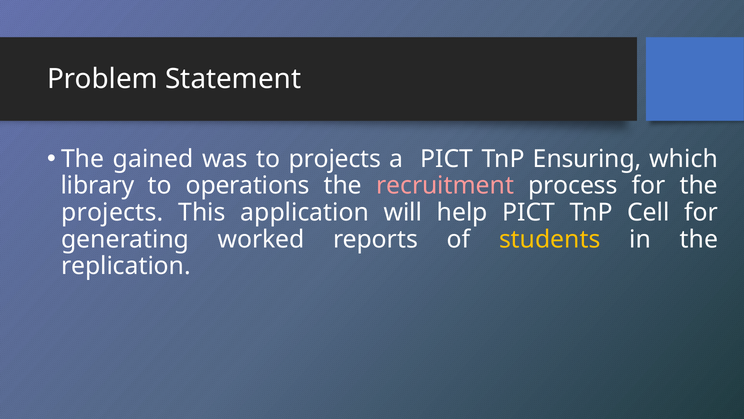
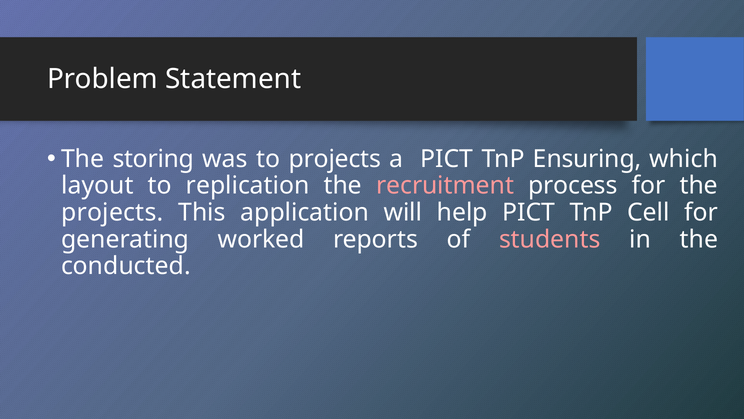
gained: gained -> storing (153, 159)
library: library -> layout (97, 185)
operations: operations -> replication (248, 185)
students colour: yellow -> pink (550, 239)
replication: replication -> conducted (126, 266)
